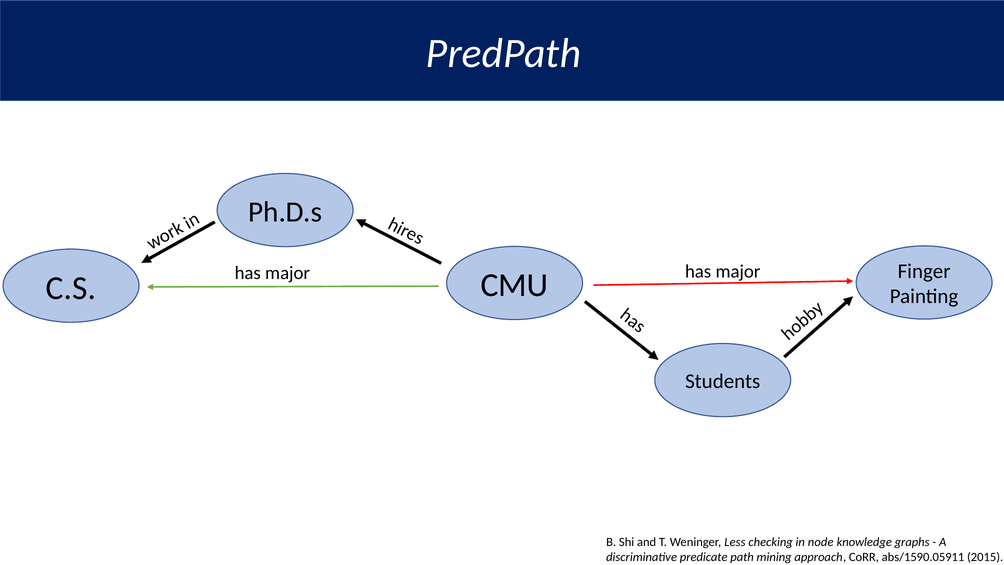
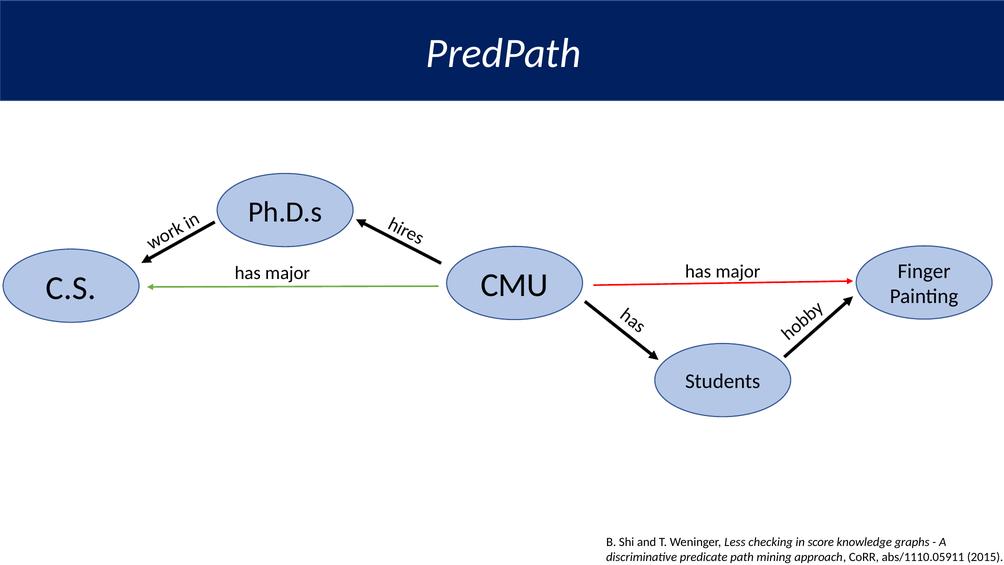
node: node -> score (821, 542)
abs/1590.05911: abs/1590.05911 -> abs/1110.05911 (923, 557)
